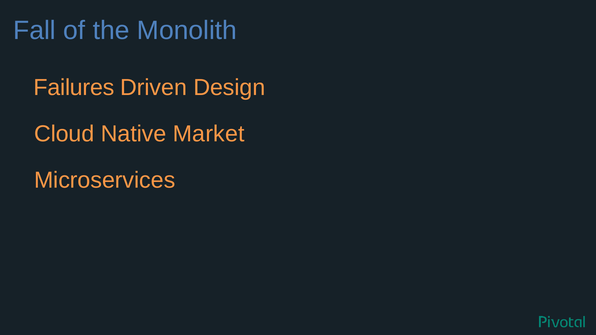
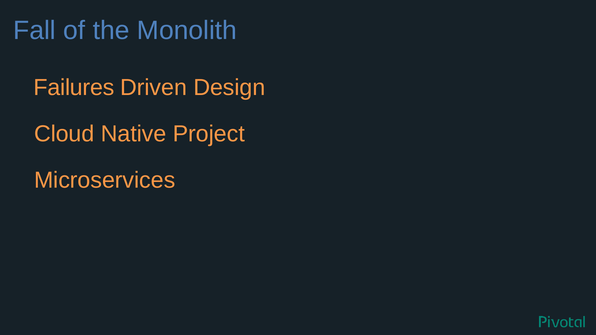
Market: Market -> Project (209, 134)
